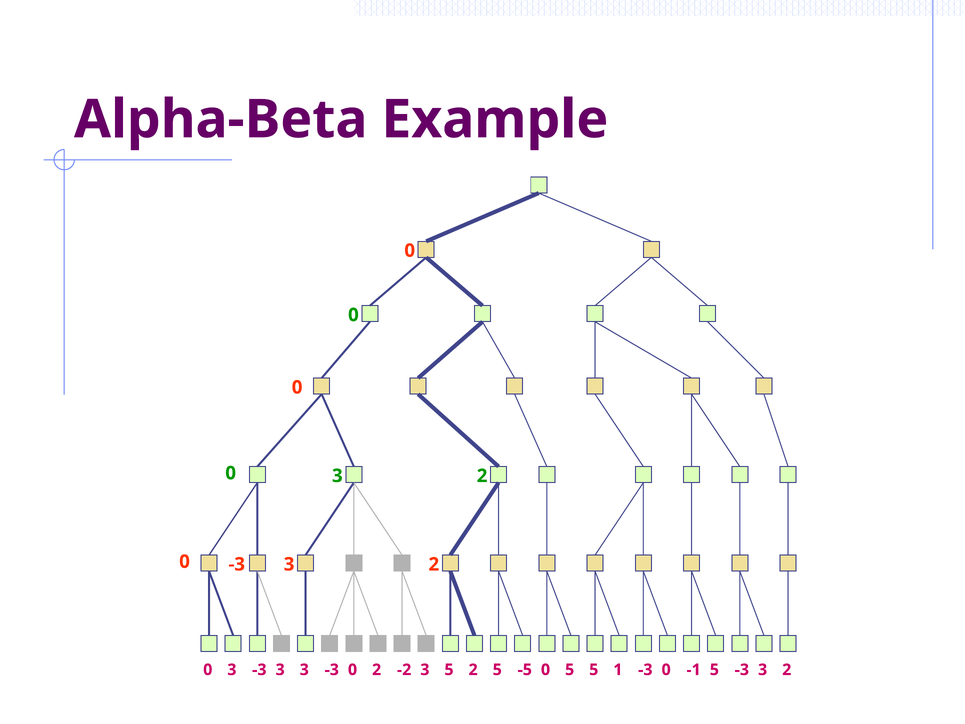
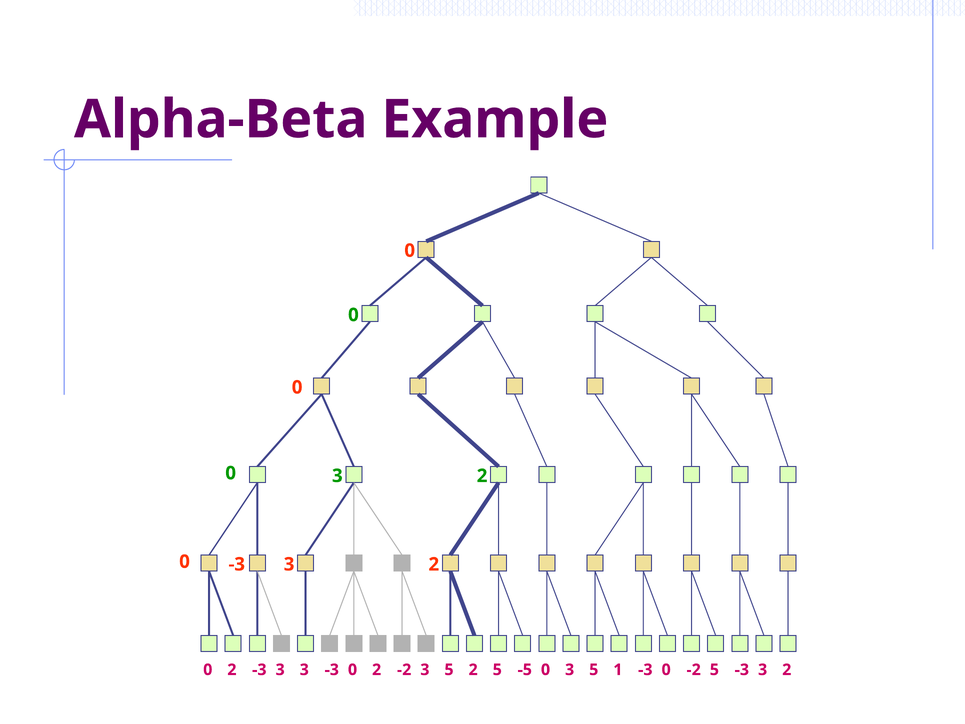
3: 3 -> 2 (232, 670)
5: 5 -> 3 (570, 670)
3 -1: -1 -> -2 (694, 670)
